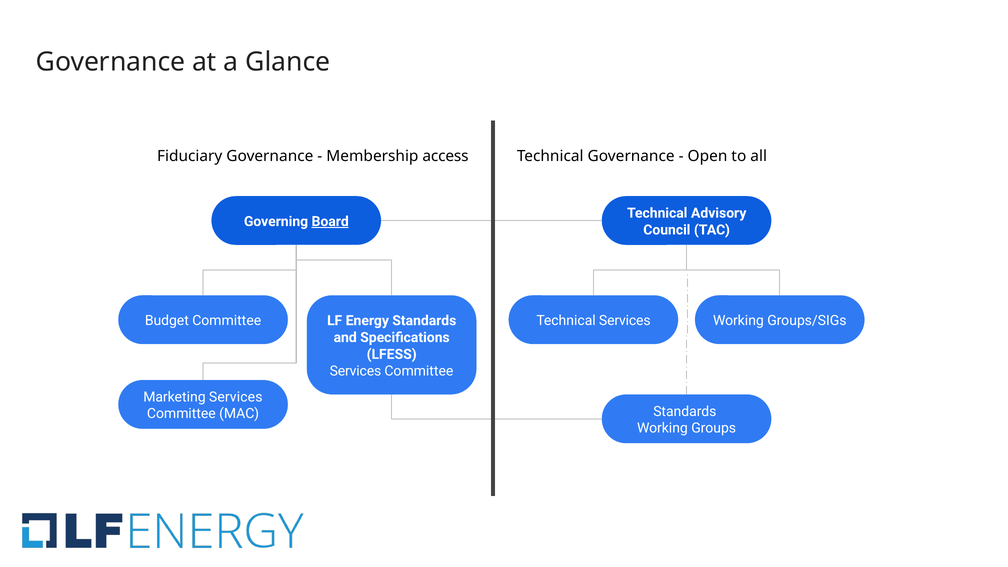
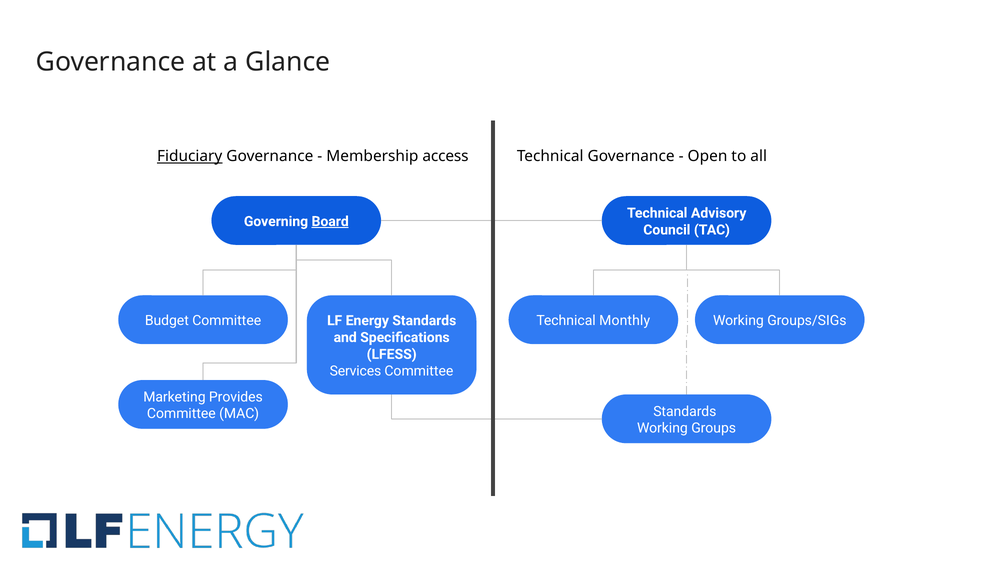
Fiduciary underline: none -> present (190, 156)
Technical Services: Services -> Monthly (625, 321)
Marketing Services: Services -> Provides (236, 397)
